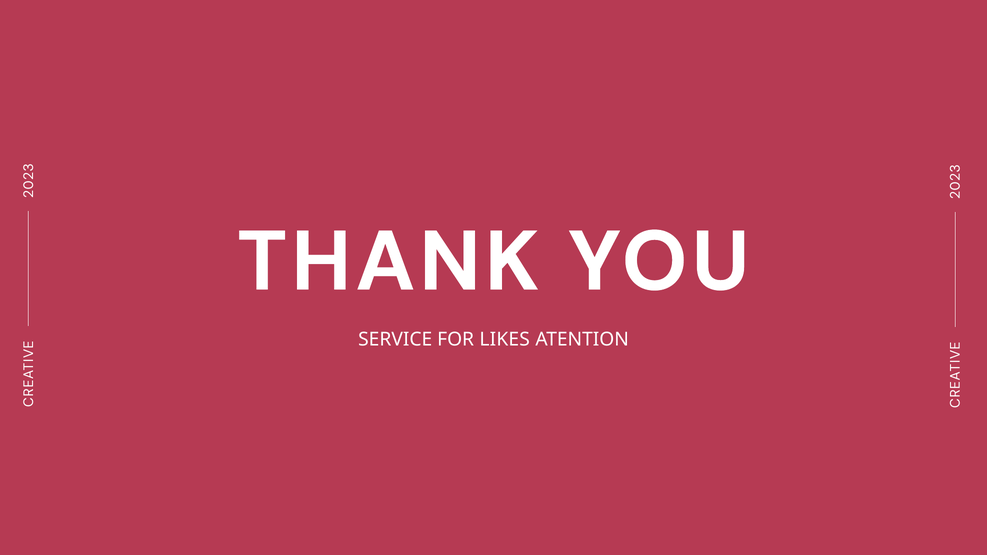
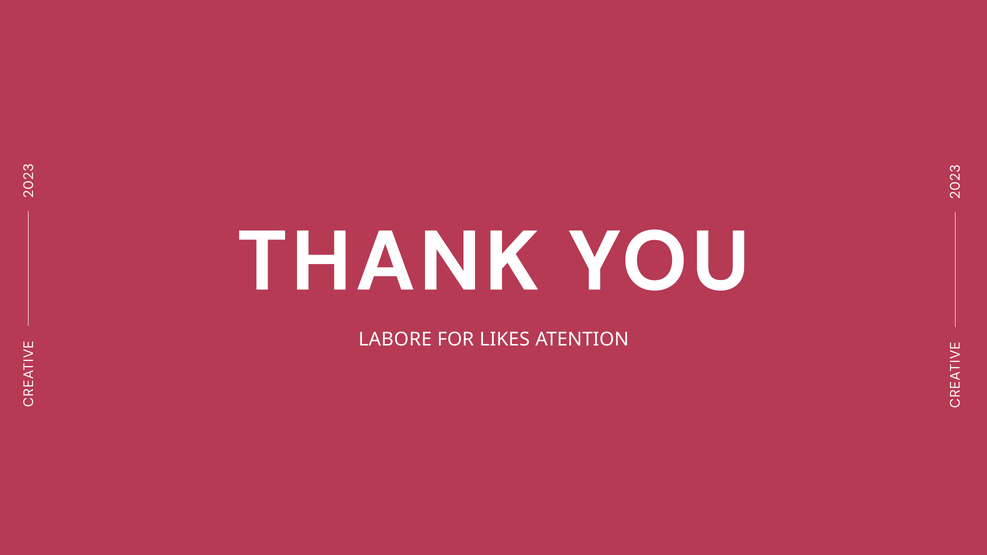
SERVICE: SERVICE -> LABORE (395, 339)
